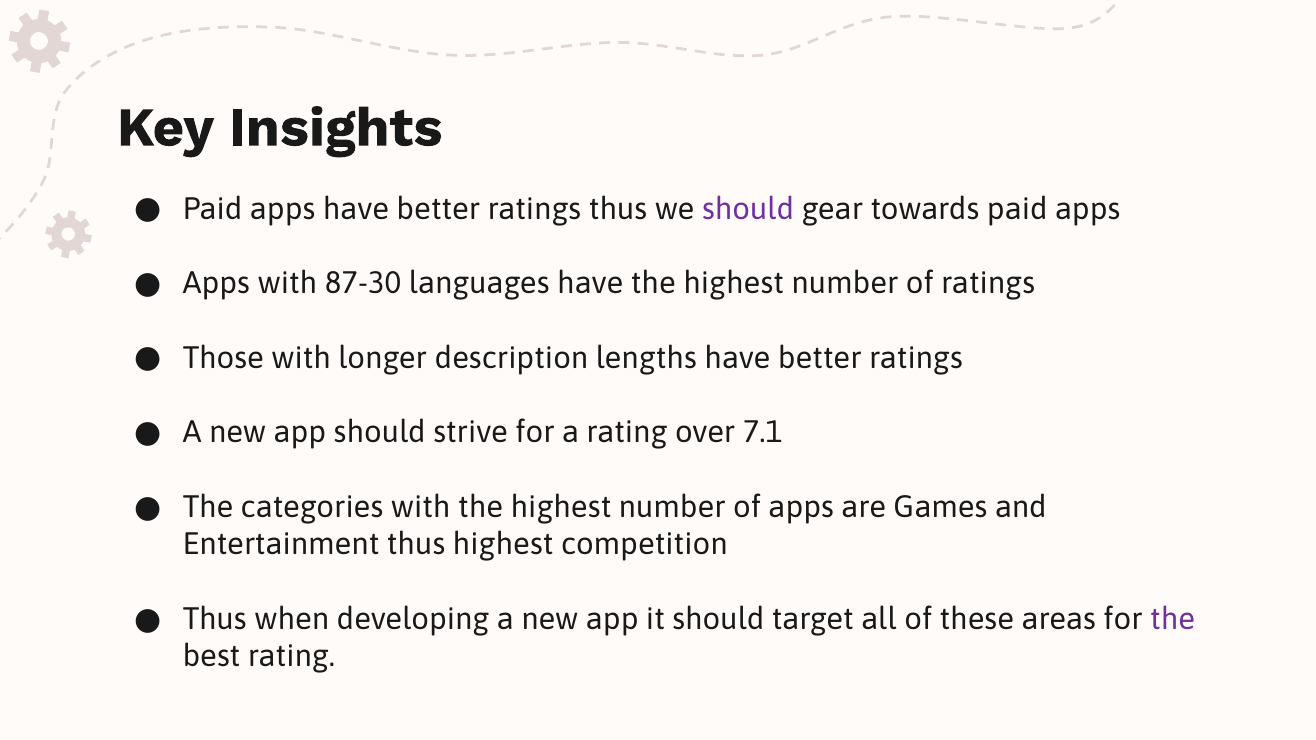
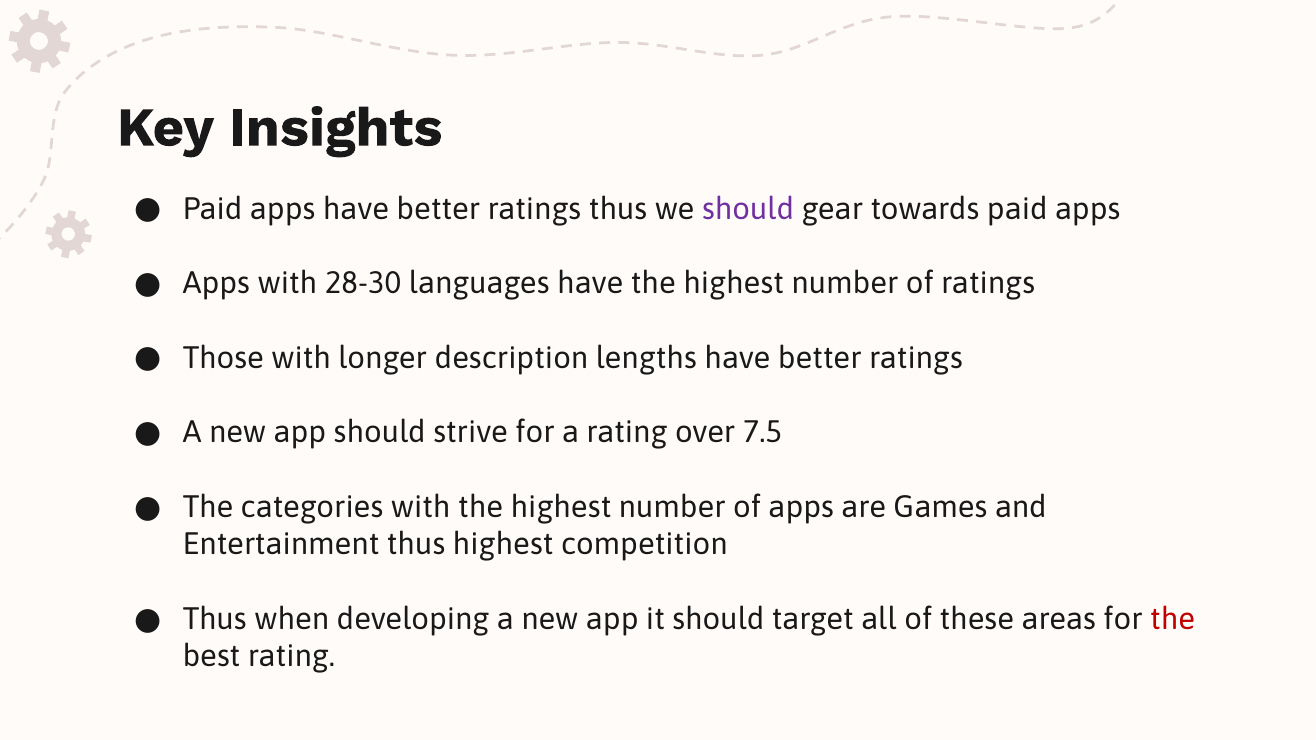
87-30: 87-30 -> 28-30 (363, 284)
7.1: 7.1 -> 7.5 (763, 433)
the colour: purple -> red (1173, 619)
